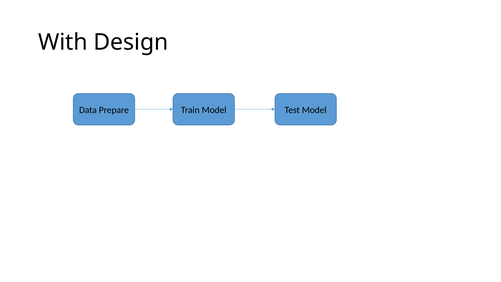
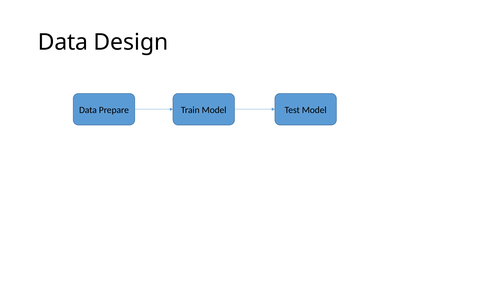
With: With -> Data (63, 42)
